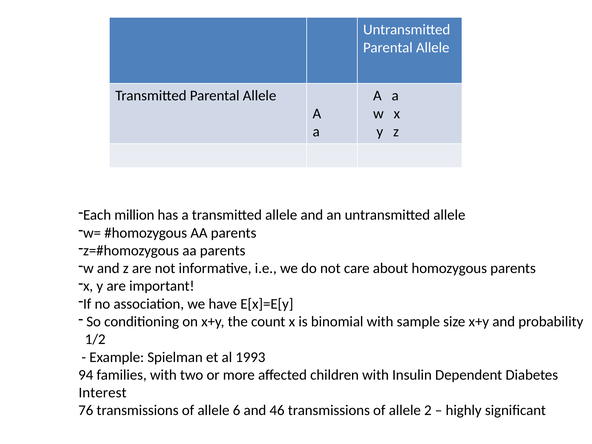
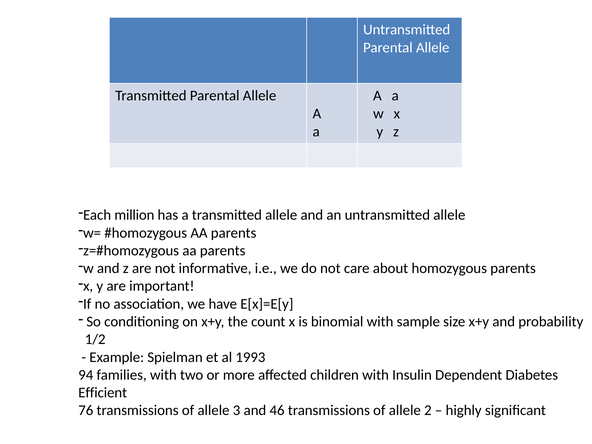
Interest: Interest -> Efficient (103, 393)
6: 6 -> 3 (237, 410)
